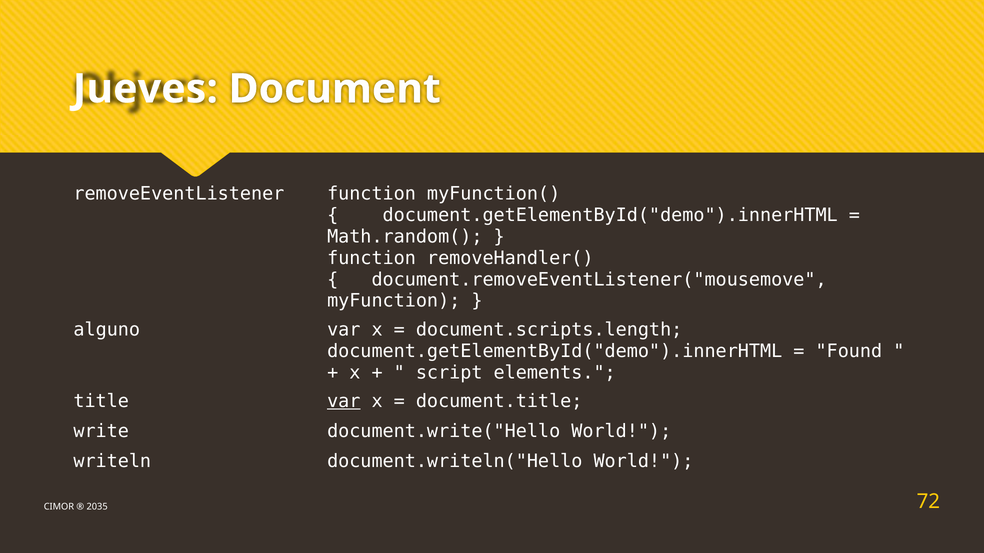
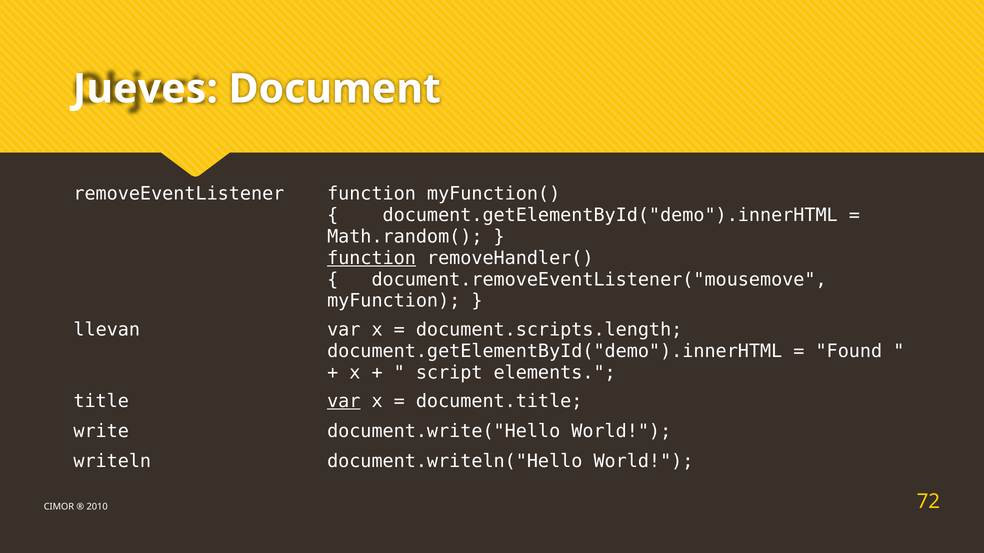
function underline: none -> present (372, 258)
alguno: alguno -> llevan (107, 330)
2035: 2035 -> 2010 (97, 507)
